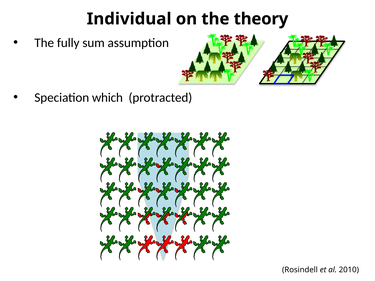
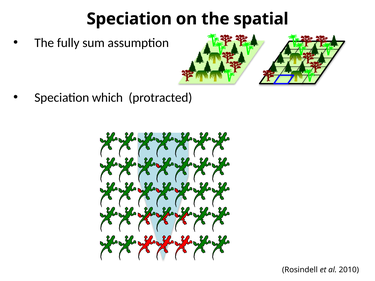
Individual: Individual -> Speciation (129, 19)
theory: theory -> spatial (261, 19)
